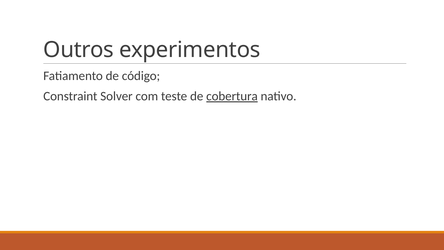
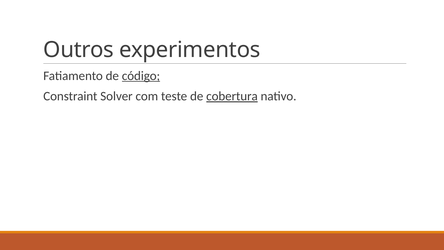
código underline: none -> present (141, 76)
